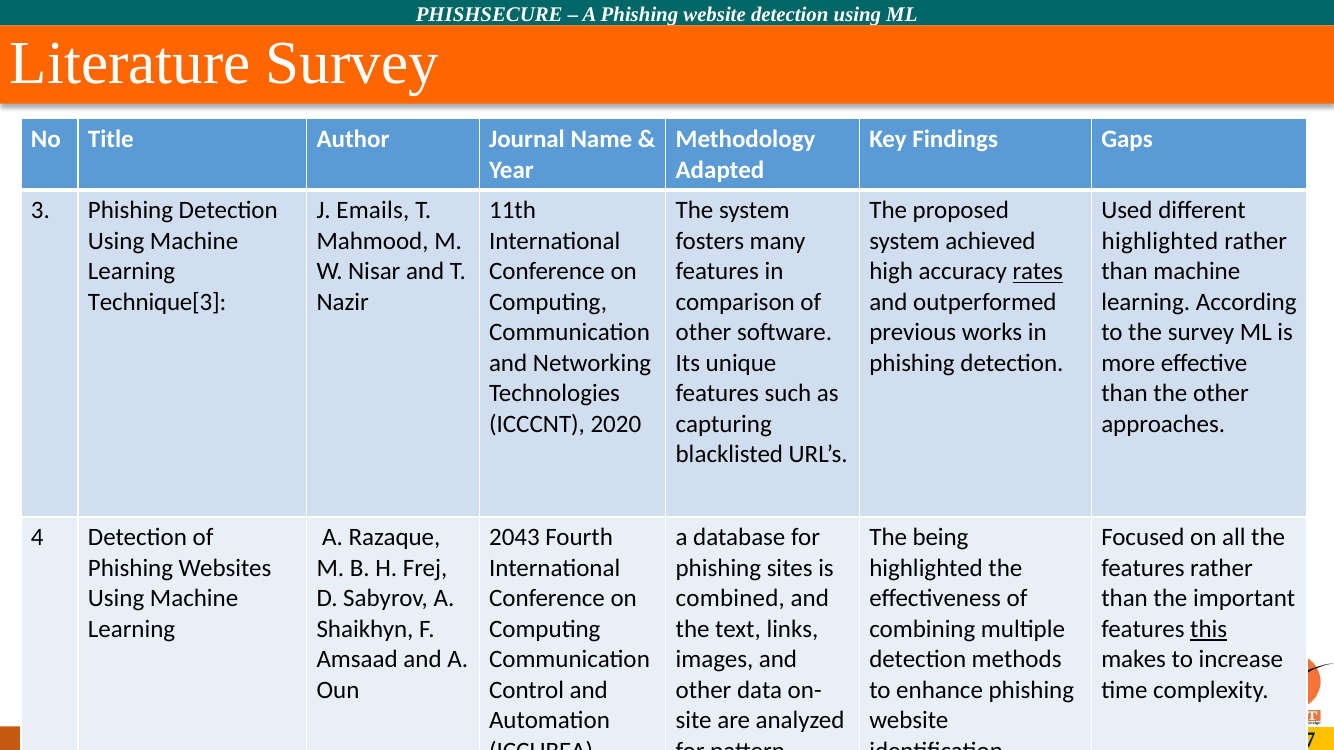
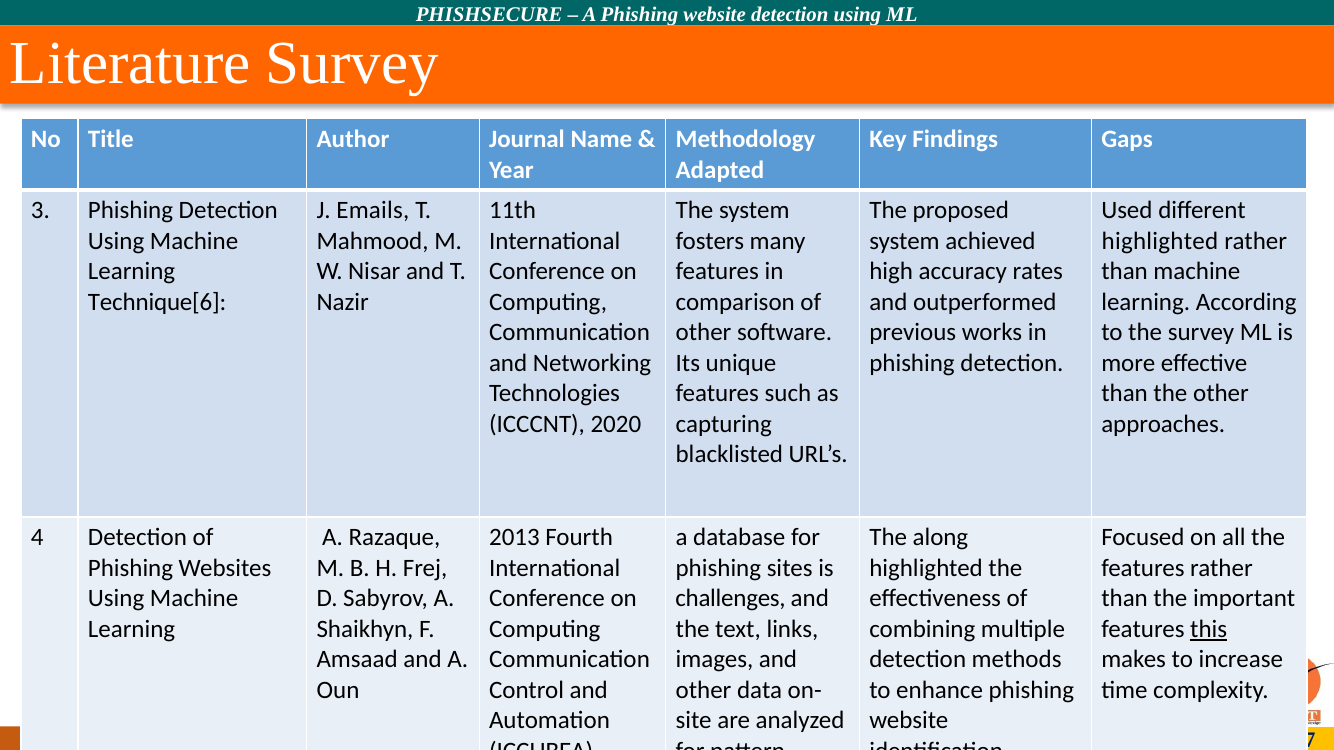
rates underline: present -> none (1038, 272)
Technique[3: Technique[3 -> Technique[6 (157, 302)
2043: 2043 -> 2013 (514, 538)
being: being -> along (940, 538)
combined: combined -> challenges (731, 599)
